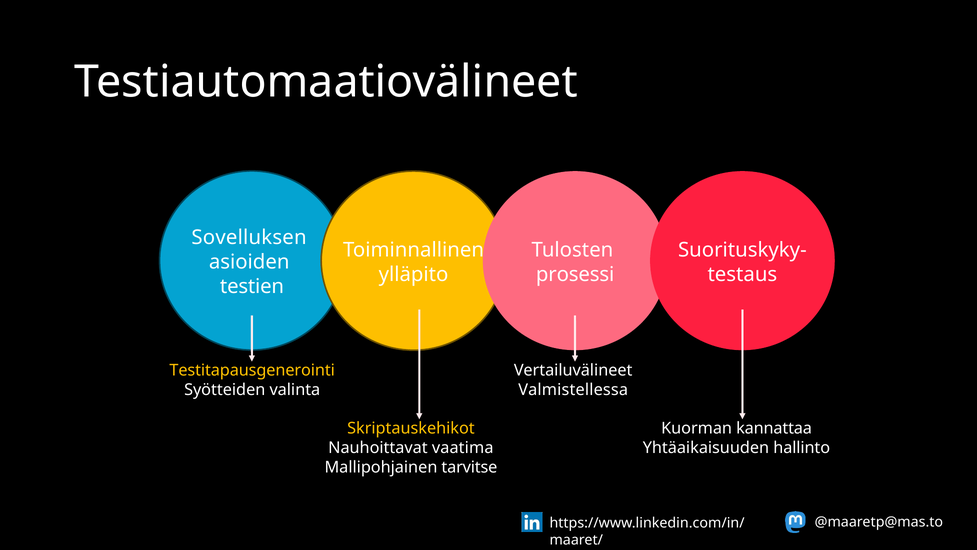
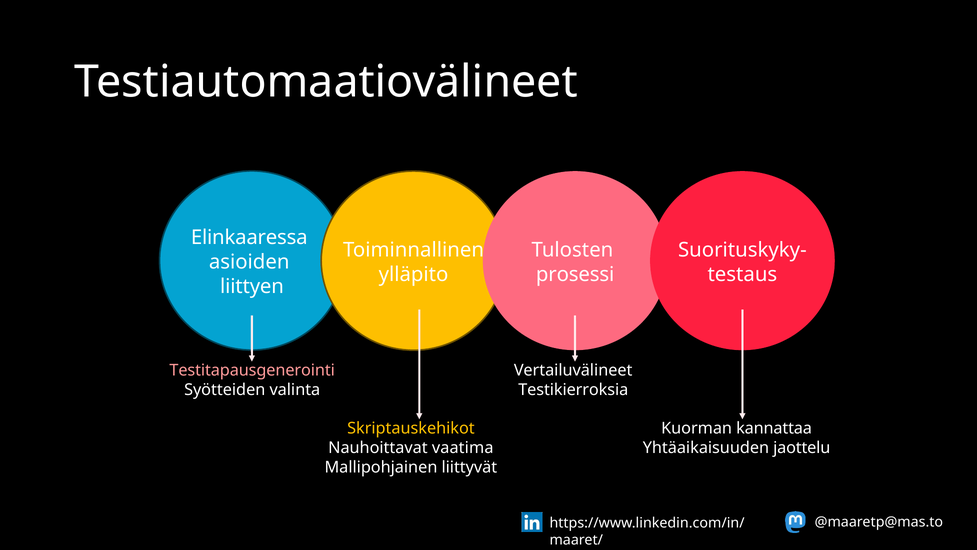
Sovelluksen: Sovelluksen -> Elinkaaressa (249, 237)
testien: testien -> liittyen (252, 286)
Testitapausgenerointi colour: yellow -> pink (252, 370)
Valmistellessa: Valmistellessa -> Testikierroksia (573, 390)
hallinto: hallinto -> jaottelu (802, 447)
tarvitse: tarvitse -> liittyvät (469, 467)
